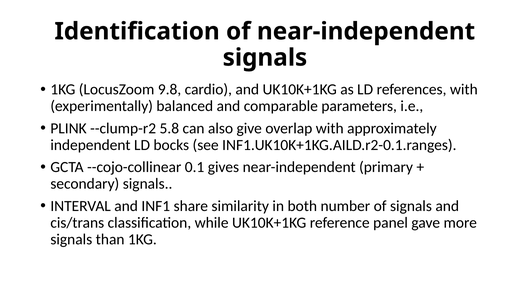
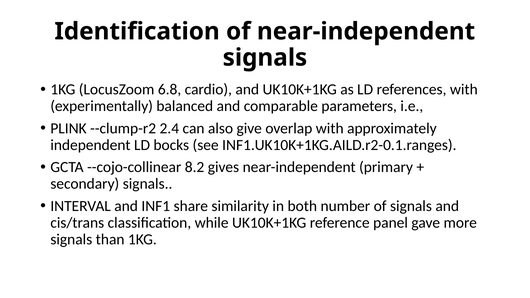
9.8: 9.8 -> 6.8 (170, 90)
5.8: 5.8 -> 2.4 (169, 128)
0.1: 0.1 -> 8.2 (195, 167)
